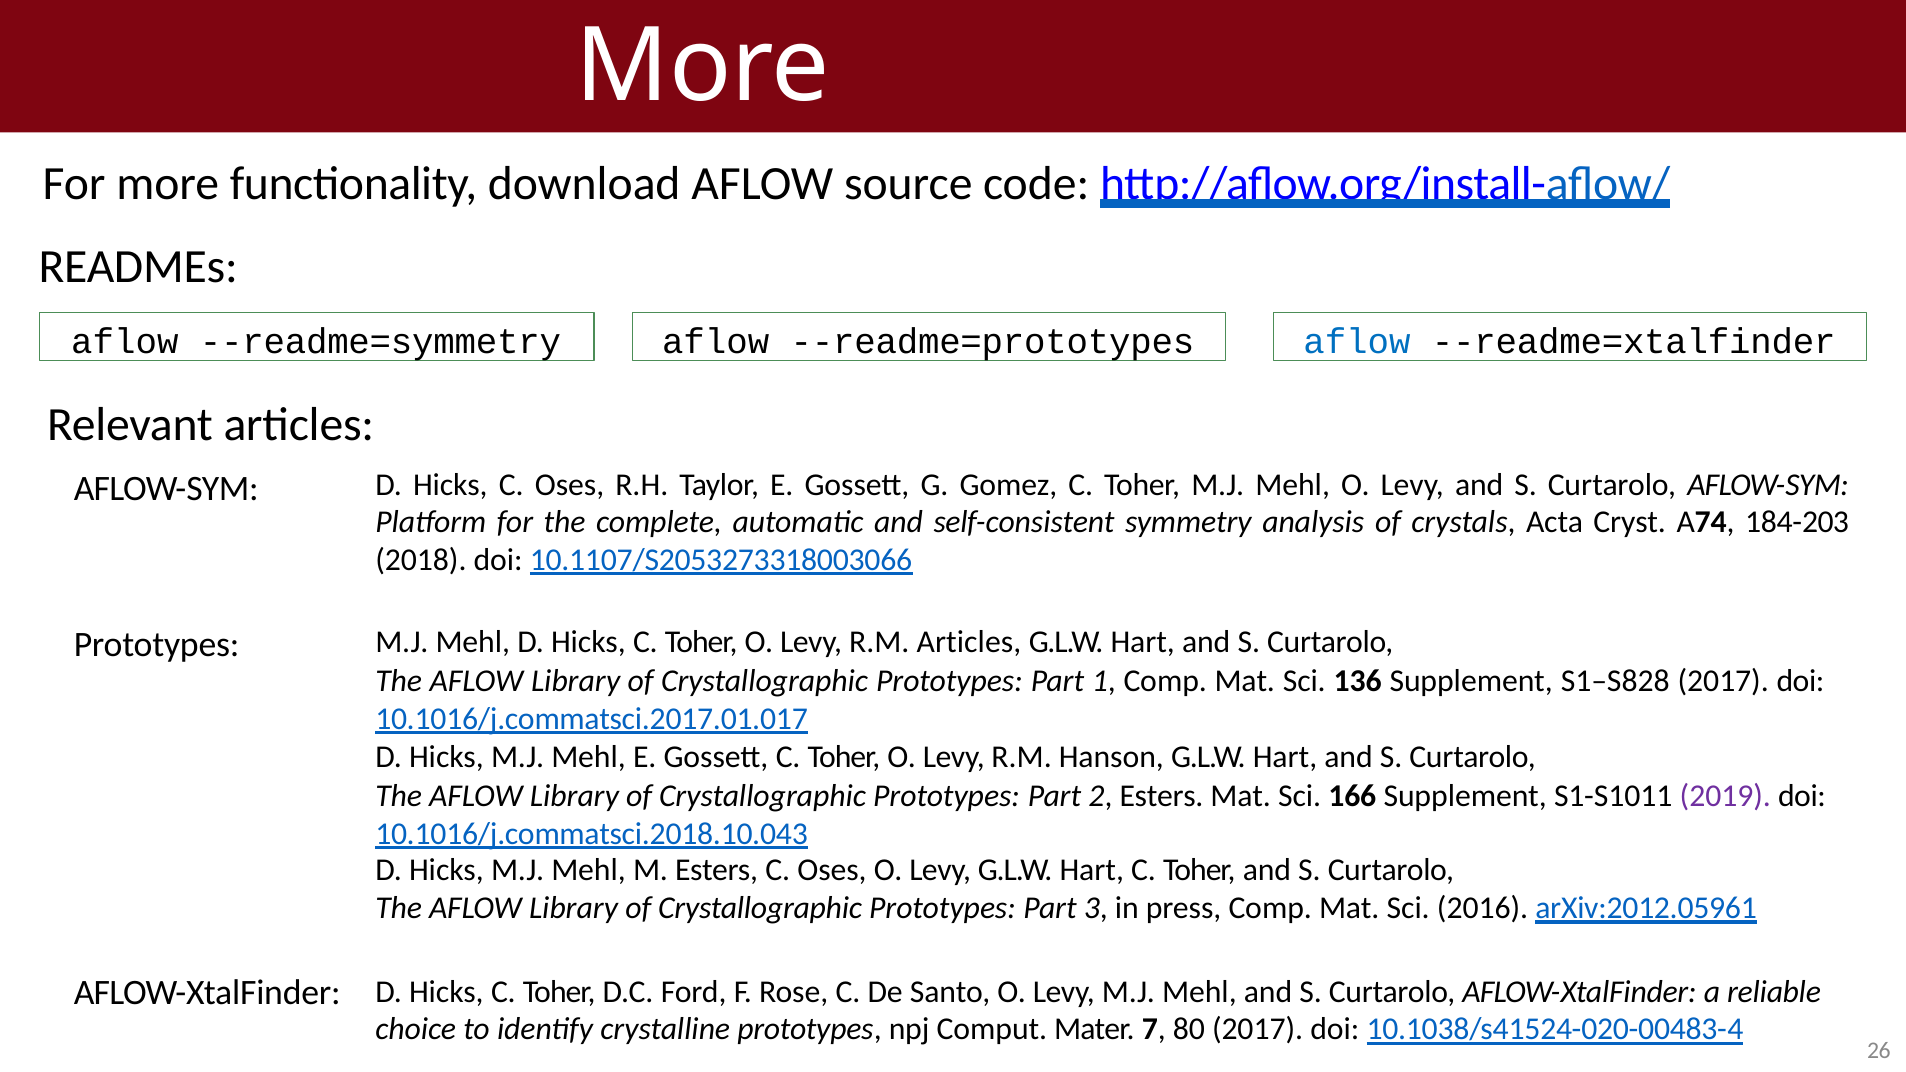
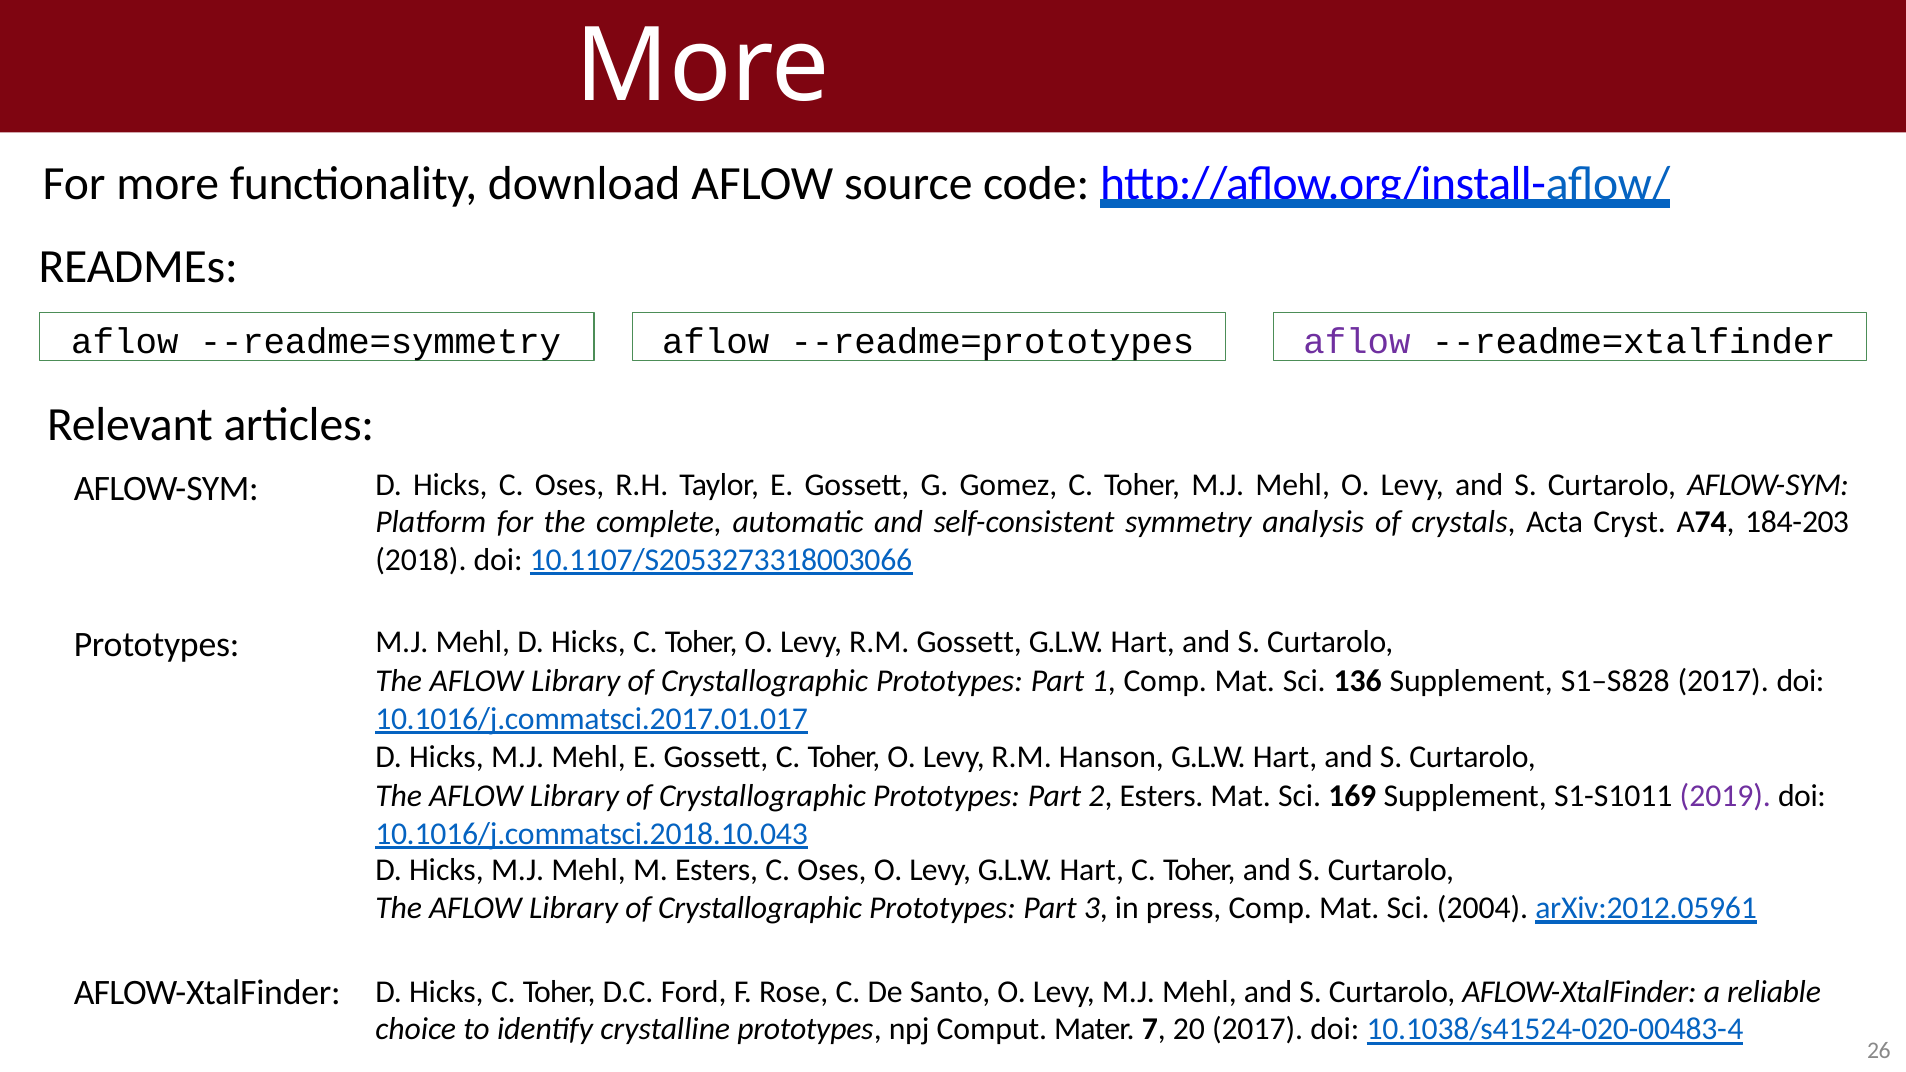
aflow colour: blue -> purple (1357, 342)
R.M Articles: Articles -> Gossett (969, 642)
166: 166 -> 169 (1352, 796)
2016: 2016 -> 2004 (1483, 908)
80: 80 -> 20 (1189, 1030)
